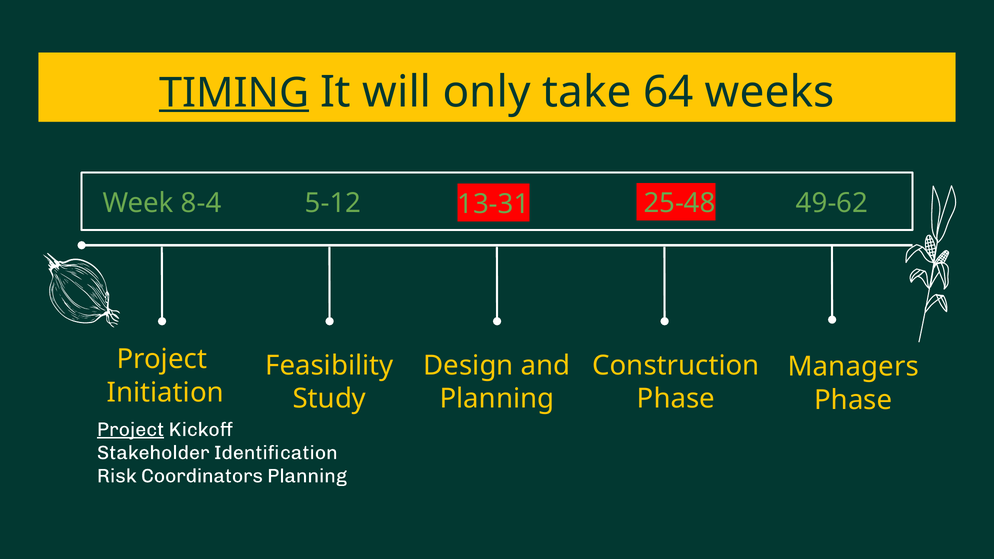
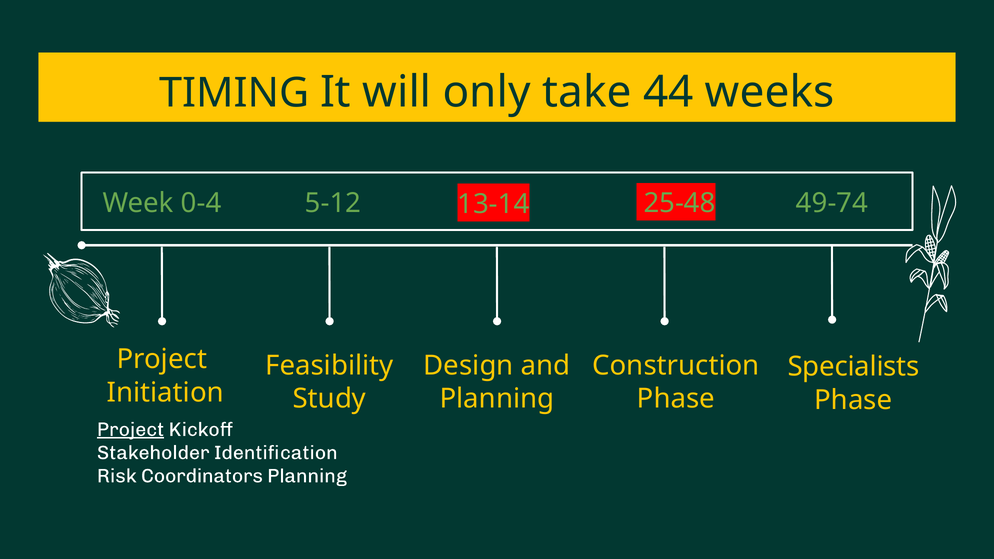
TIMING underline: present -> none (234, 93)
64: 64 -> 44 (668, 92)
8-4: 8-4 -> 0-4 (201, 203)
13-31: 13-31 -> 13-14 (493, 204)
49-62: 49-62 -> 49-74 (832, 203)
Managers: Managers -> Specialists (853, 367)
